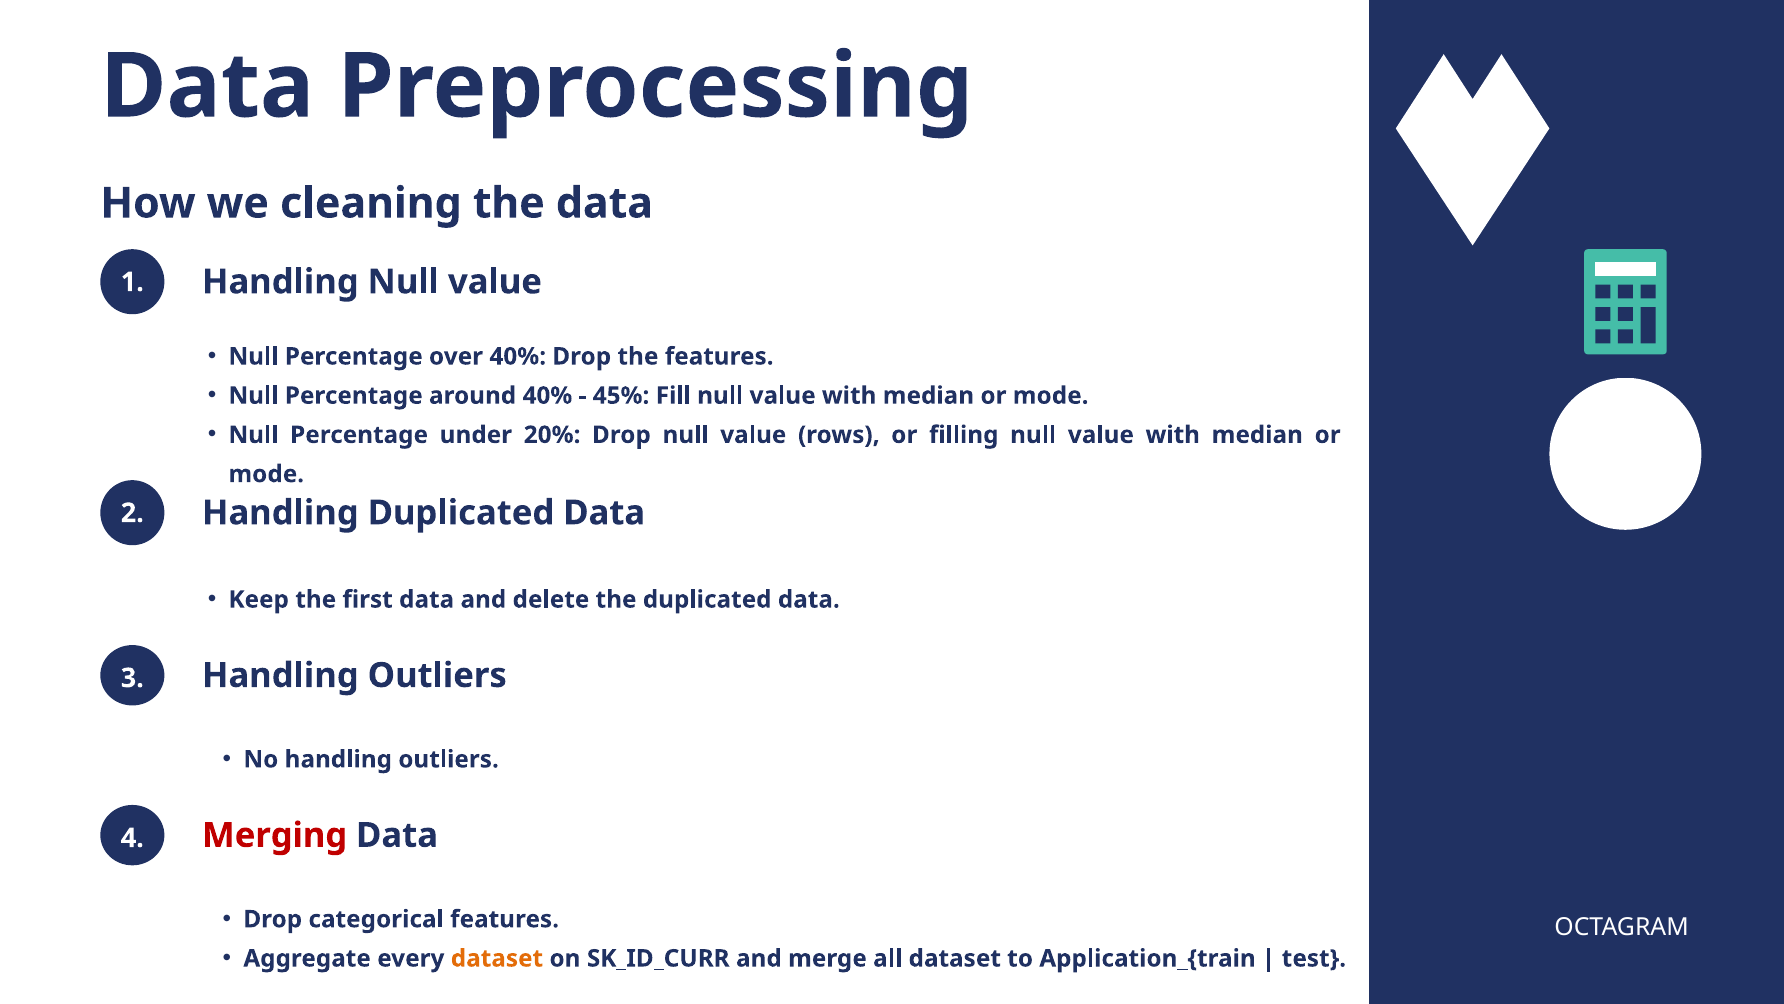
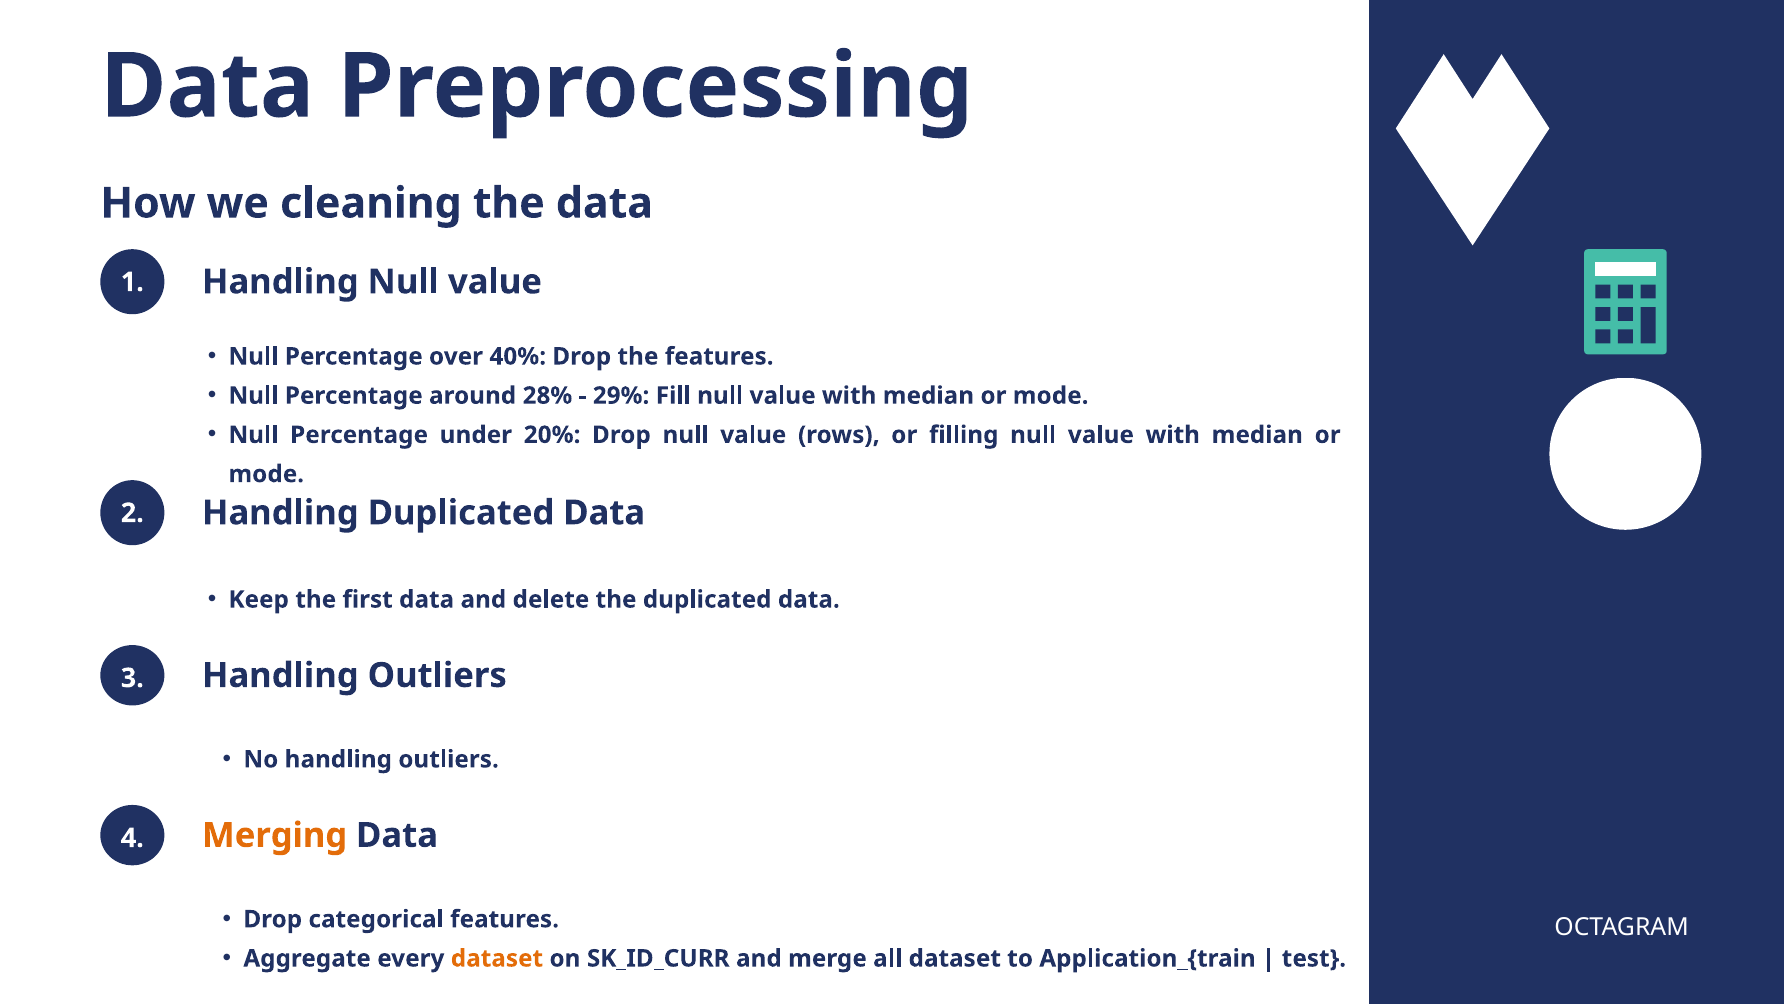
around 40%: 40% -> 28% (547, 396)
45%: 45% -> 29% (621, 396)
Merging colour: red -> orange (275, 835)
